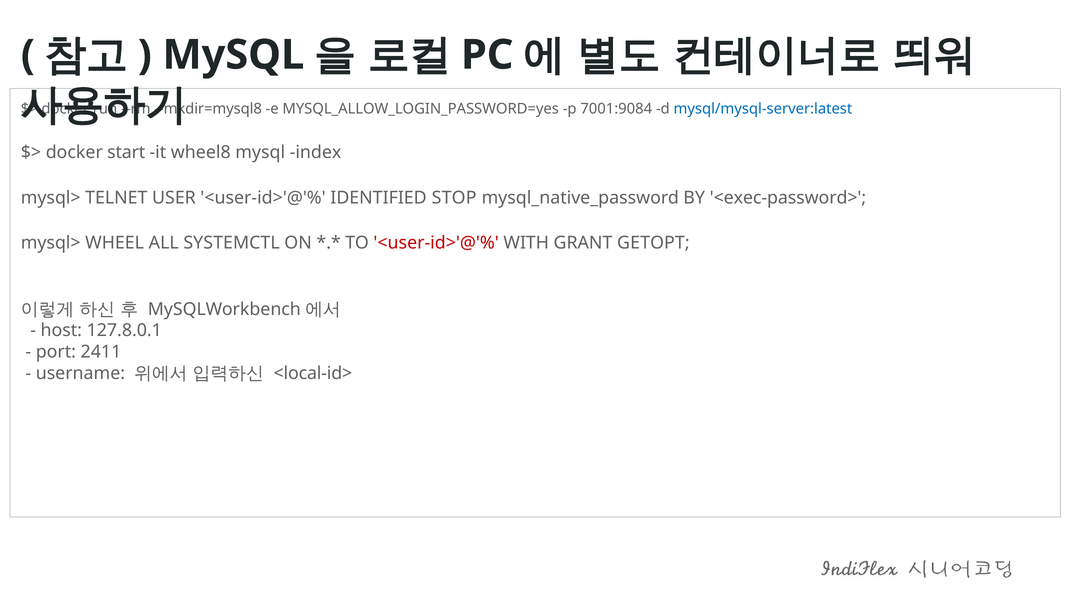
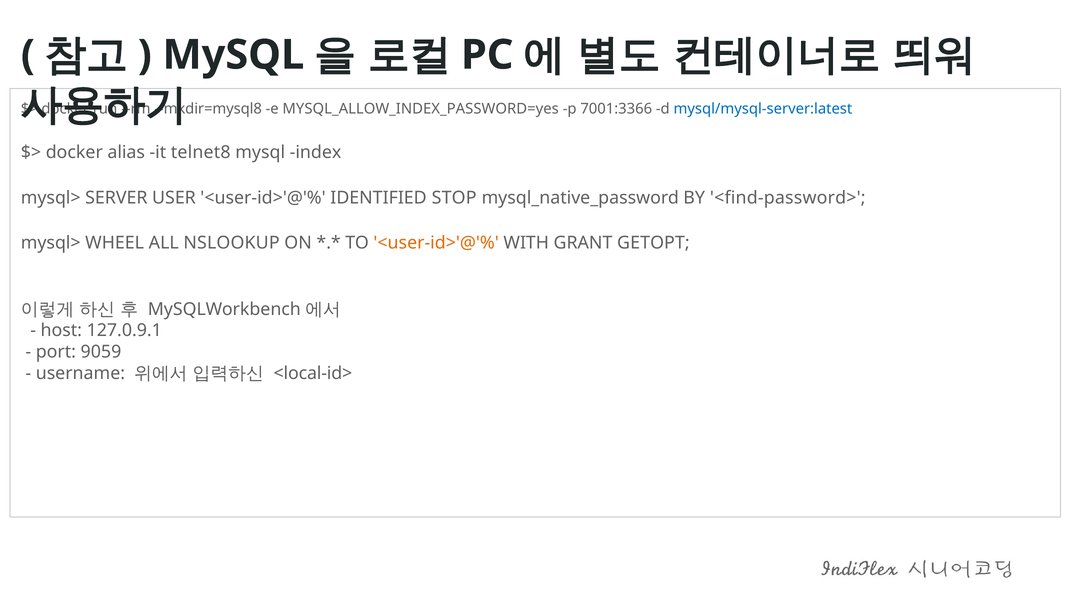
MYSQL_ALLOW_LOGIN_PASSWORD=yes: MYSQL_ALLOW_LOGIN_PASSWORD=yes -> MYSQL_ALLOW_INDEX_PASSWORD=yes (421, 109)
7001:9084: 7001:9084 -> 7001:3366 (616, 109)
start: start -> alias (126, 153)
wheel8: wheel8 -> telnet8 (201, 153)
TELNET: TELNET -> SERVER (116, 198)
<exec-password>: <exec-password> -> <find-password> (788, 198)
SYSTEMCTL: SYSTEMCTL -> NSLOOKUP (232, 243)
<user-id>'@'% colour: red -> orange (436, 243)
127.8.0.1: 127.8.0.1 -> 127.0.9.1 (124, 331)
2411: 2411 -> 9059 (101, 352)
